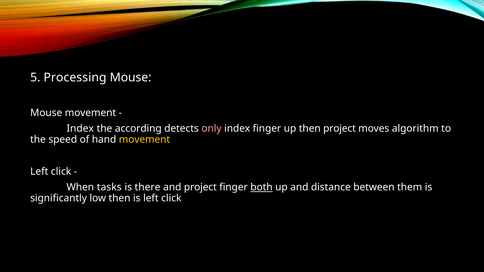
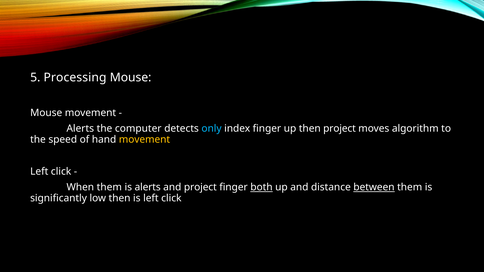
Index: Index -> Alerts (80, 129)
according: according -> computer (138, 129)
only colour: pink -> light blue (212, 129)
When tasks: tasks -> them (109, 187)
is there: there -> alerts (148, 187)
between underline: none -> present (374, 187)
